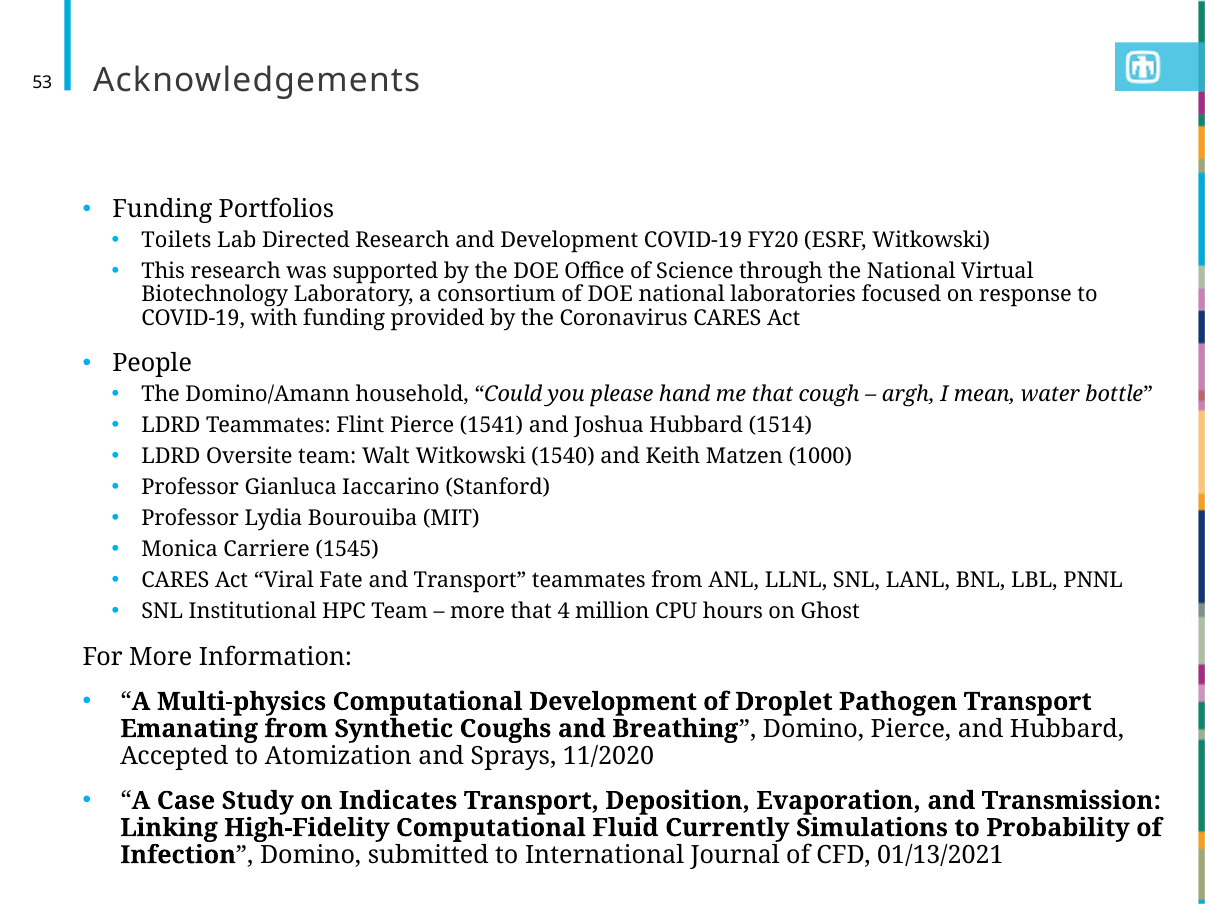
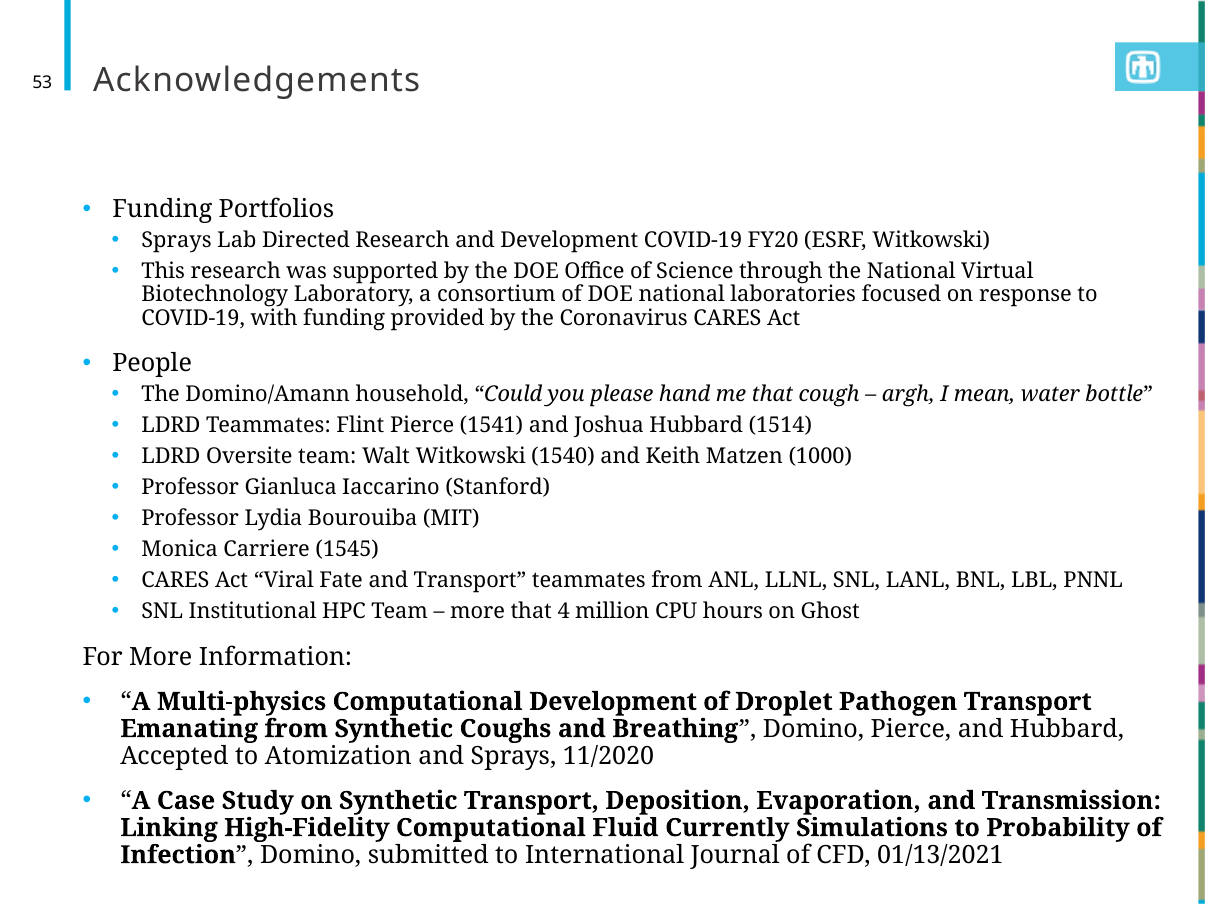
Toilets: Toilets -> Sprays (176, 240)
on Indicates: Indicates -> Synthetic (398, 800)
